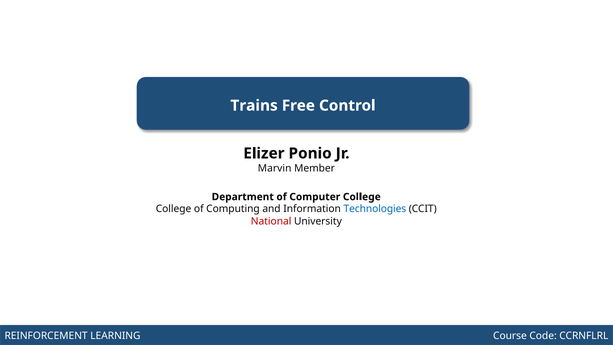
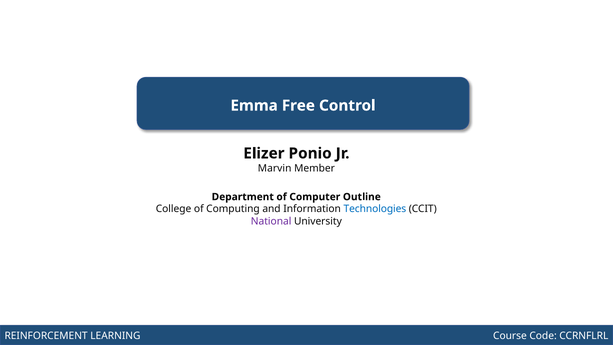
Trains: Trains -> Emma (254, 106)
Computer College: College -> Outline (362, 197)
National colour: red -> purple (271, 221)
